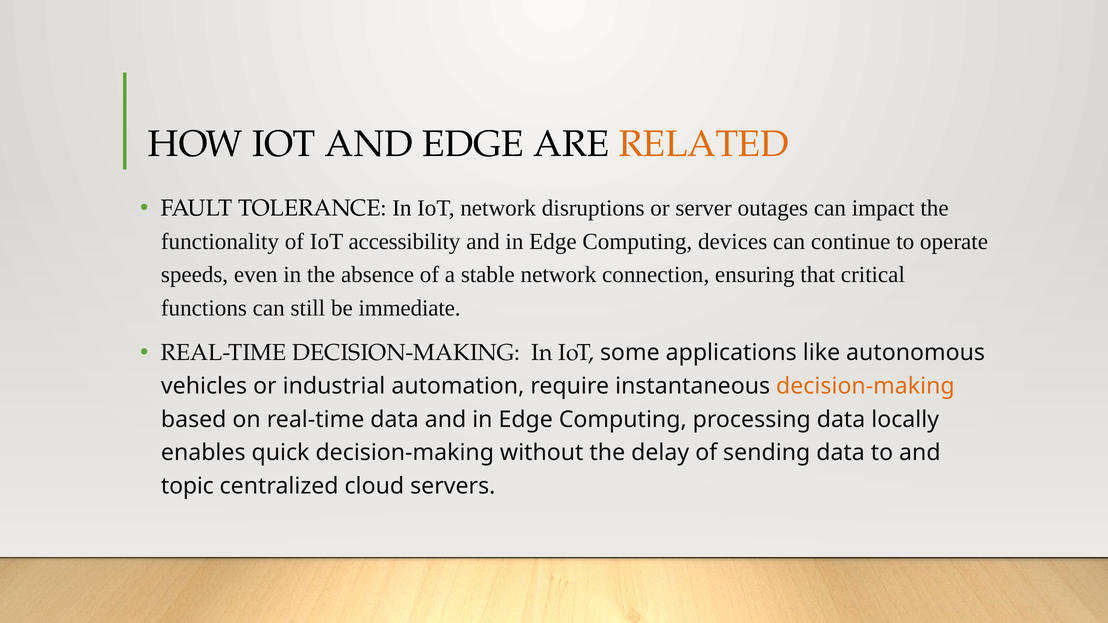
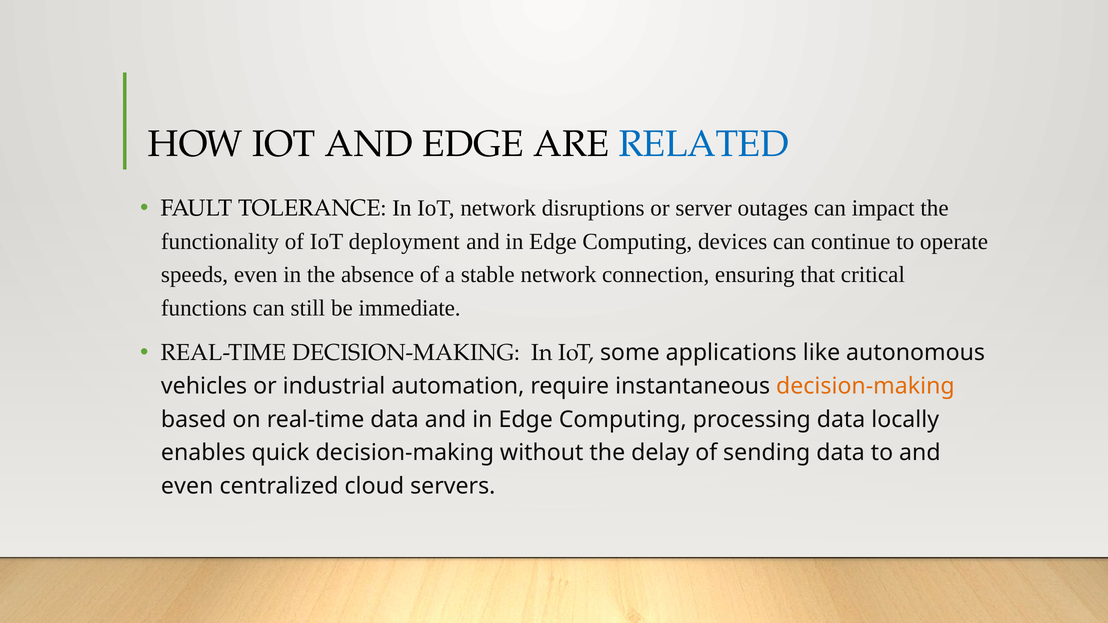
RELATED colour: orange -> blue (704, 144)
accessibility: accessibility -> deployment (404, 242)
topic: topic -> even (187, 486)
